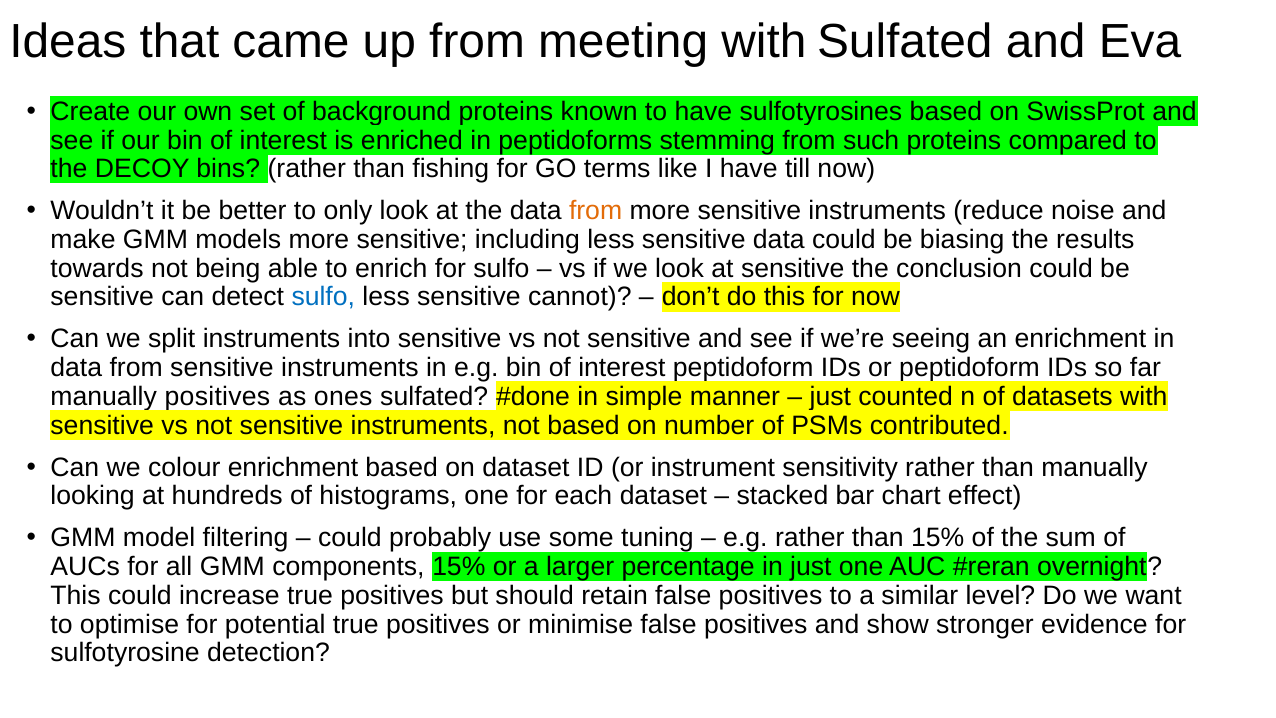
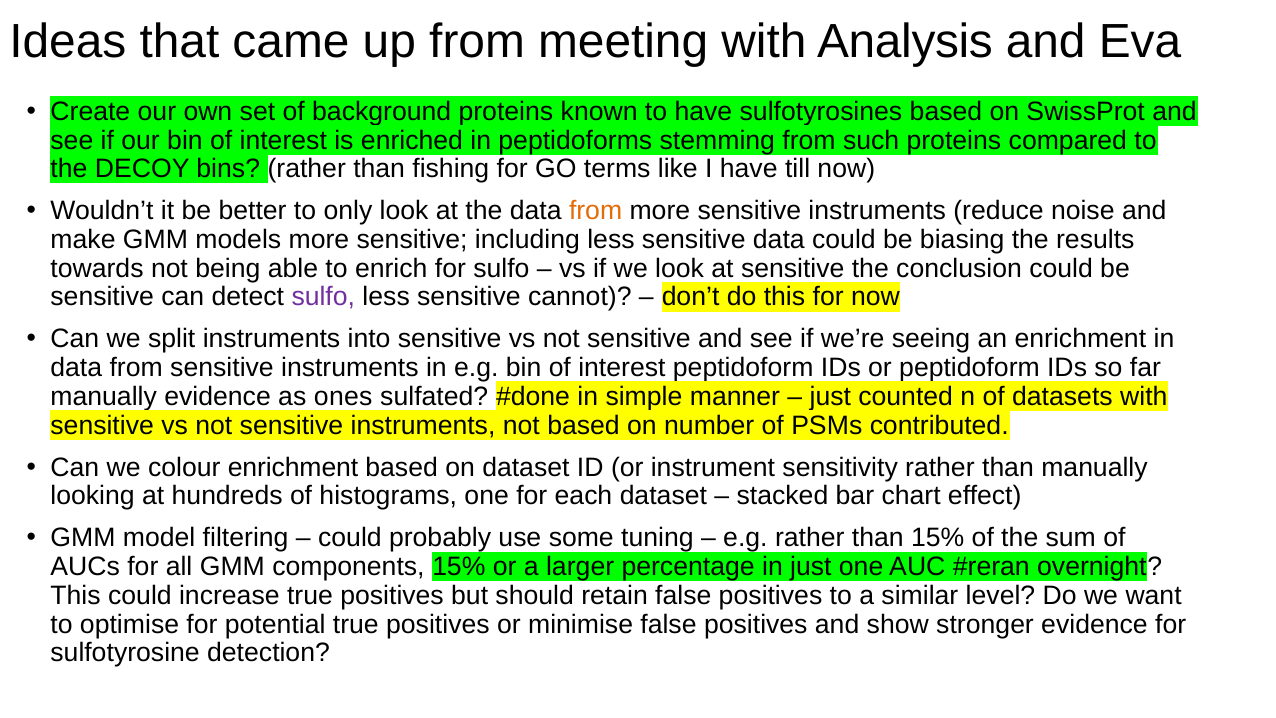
with Sulfated: Sulfated -> Analysis (905, 42)
sulfo colour: blue -> purple (323, 297)
manually positives: positives -> evidence (218, 397)
